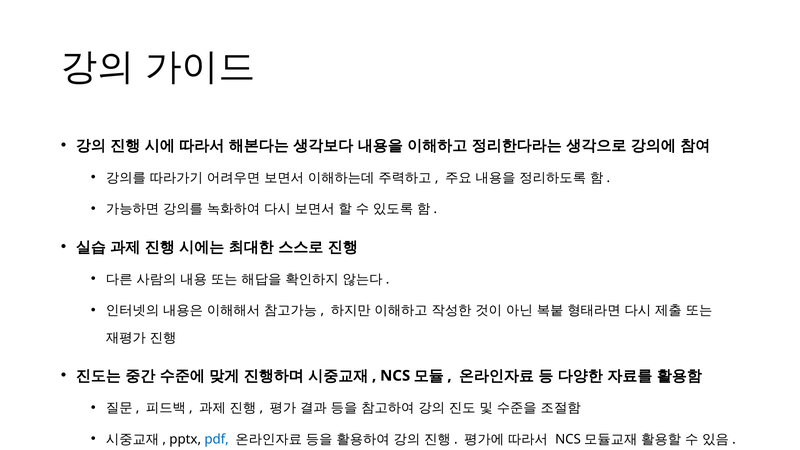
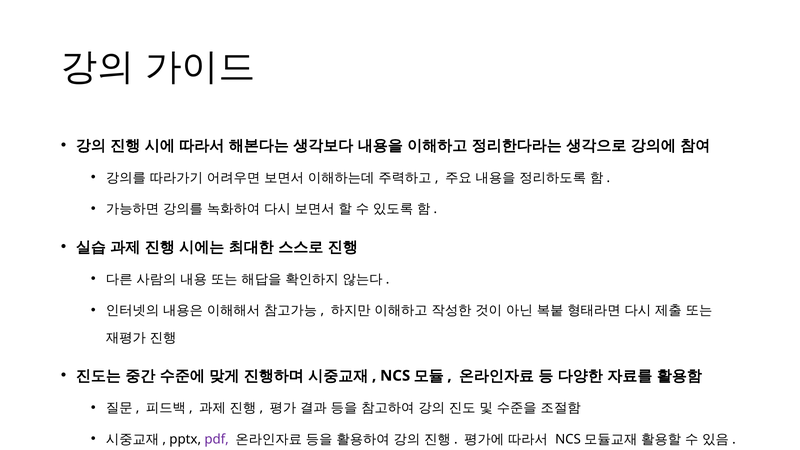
pdf colour: blue -> purple (217, 439)
